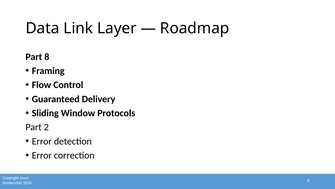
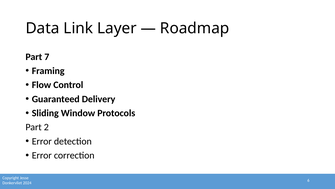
8: 8 -> 7 (47, 57)
